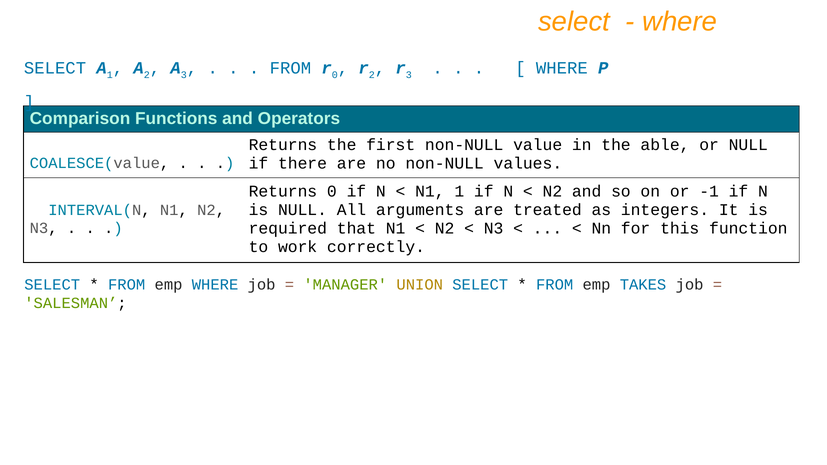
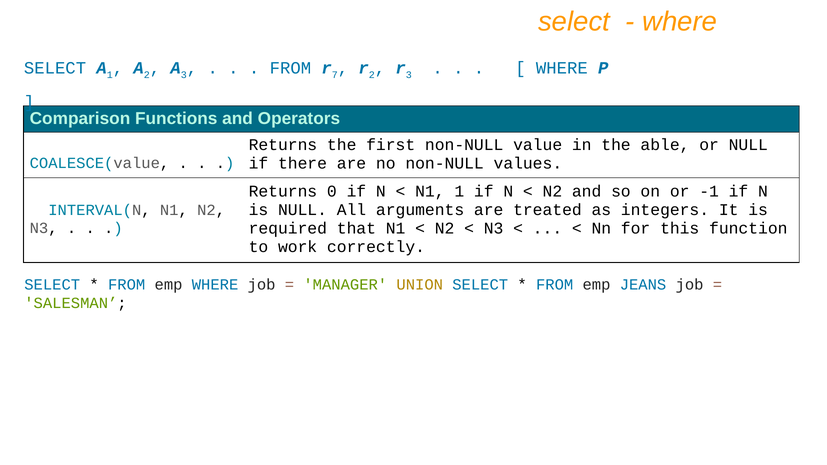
0: 0 -> 7 (335, 75)
TAKES: TAKES -> JEANS (643, 285)
